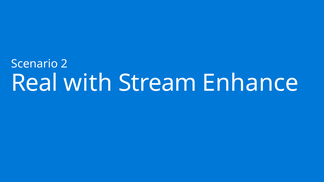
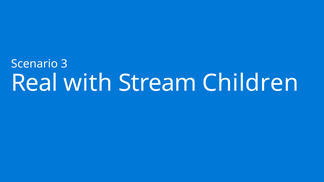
2: 2 -> 3 (64, 64)
Enhance: Enhance -> Children (250, 83)
